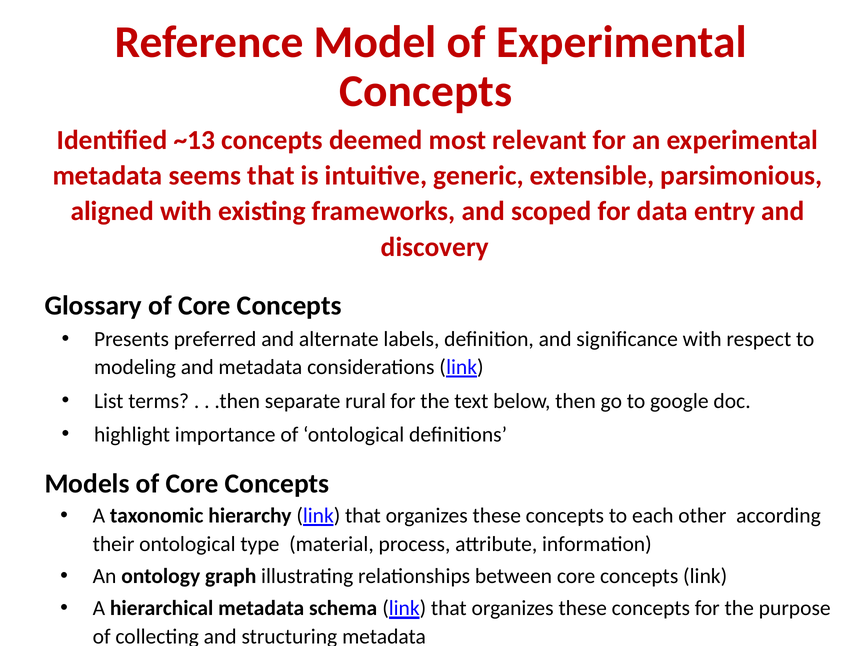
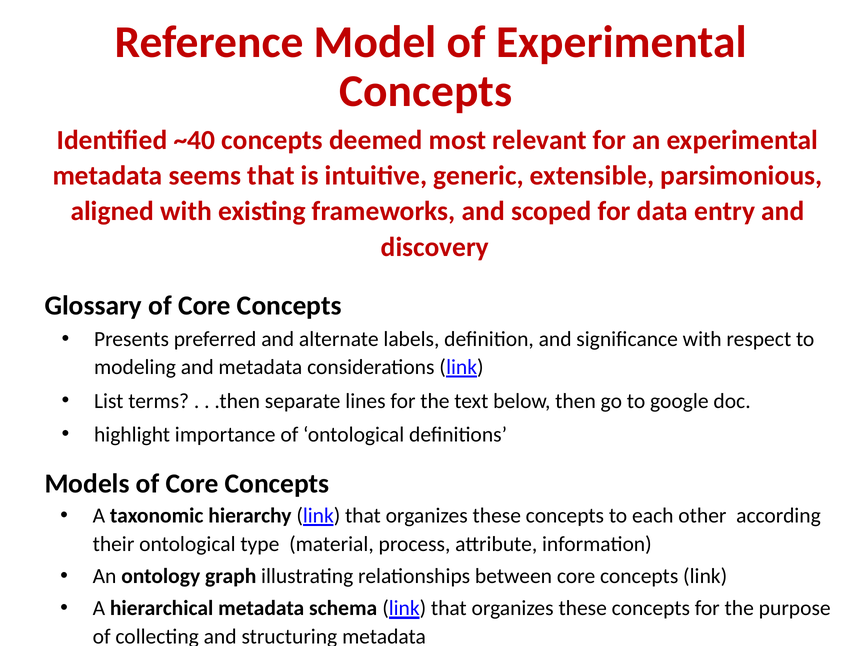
~13: ~13 -> ~40 (194, 140)
rural: rural -> lines (365, 401)
